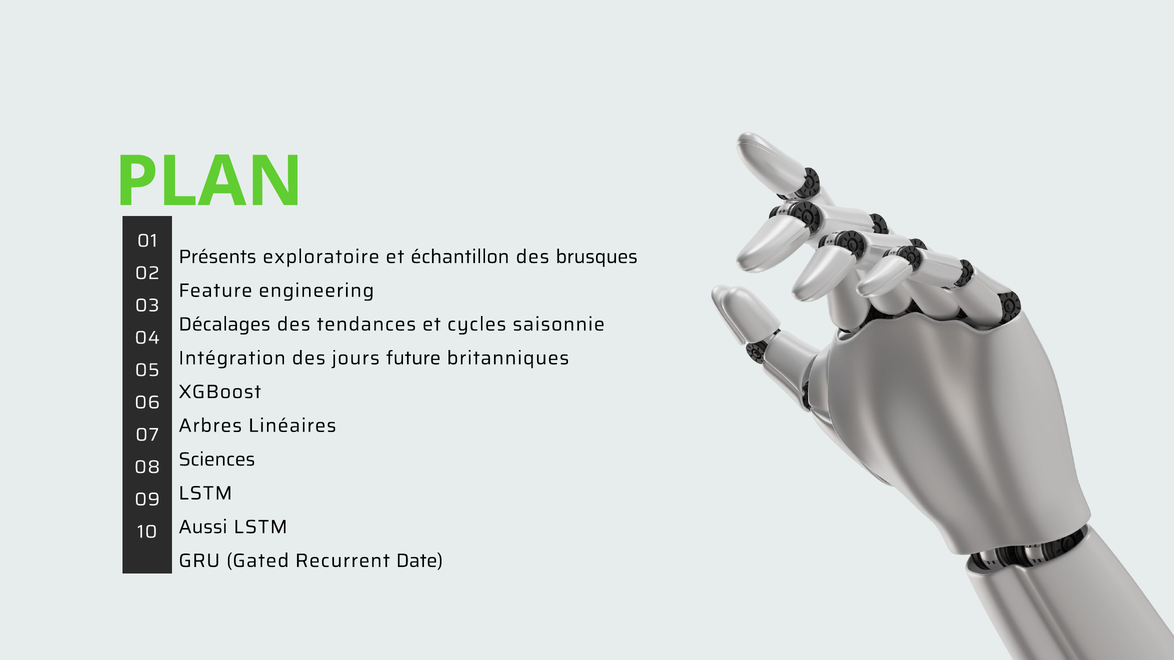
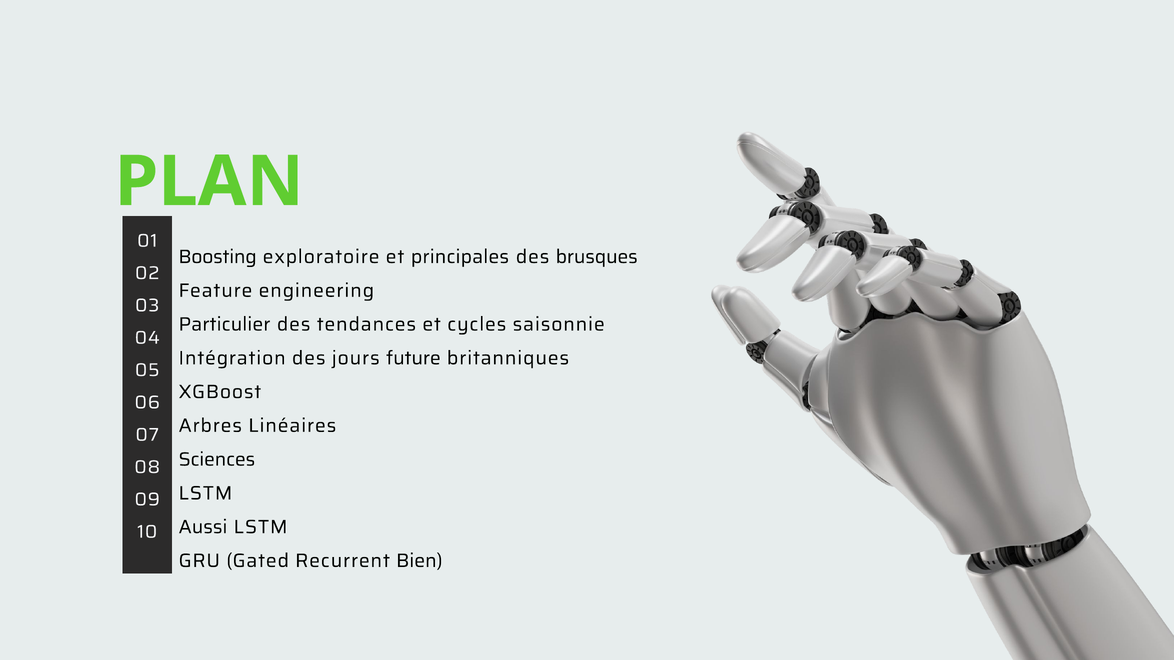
Présents: Présents -> Boosting (218, 257)
échantillon: échantillon -> principales (460, 257)
Décalages: Décalages -> Particulier (224, 324)
Date: Date -> Bien (419, 561)
